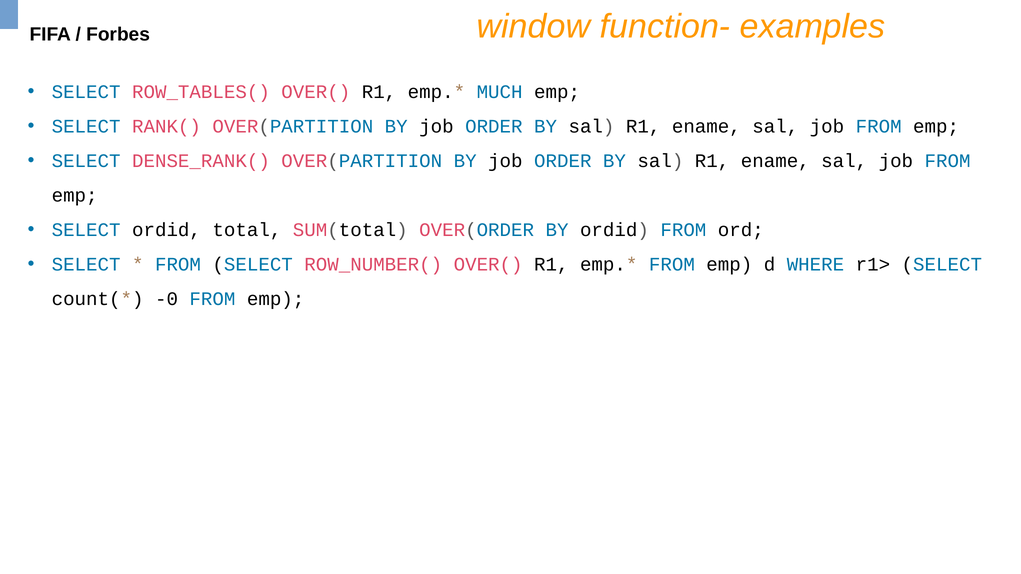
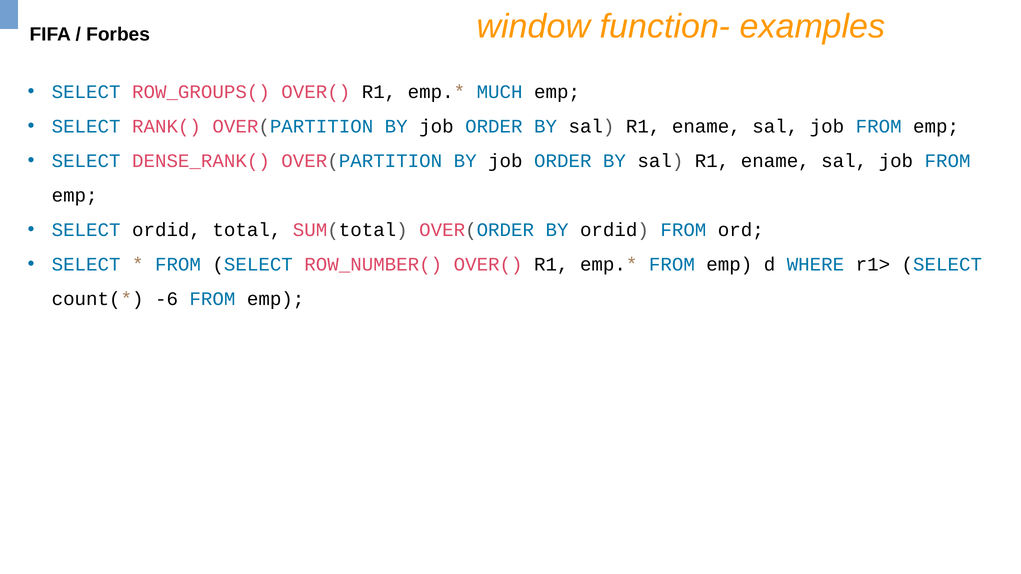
ROW_TABLES(: ROW_TABLES( -> ROW_GROUPS( (201, 92)
-0: -0 -> -6 (167, 299)
